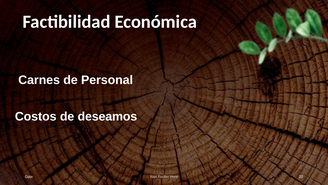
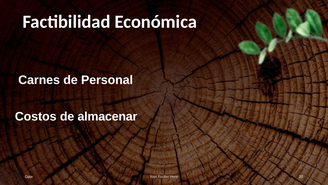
deseamos: deseamos -> almacenar (107, 116)
